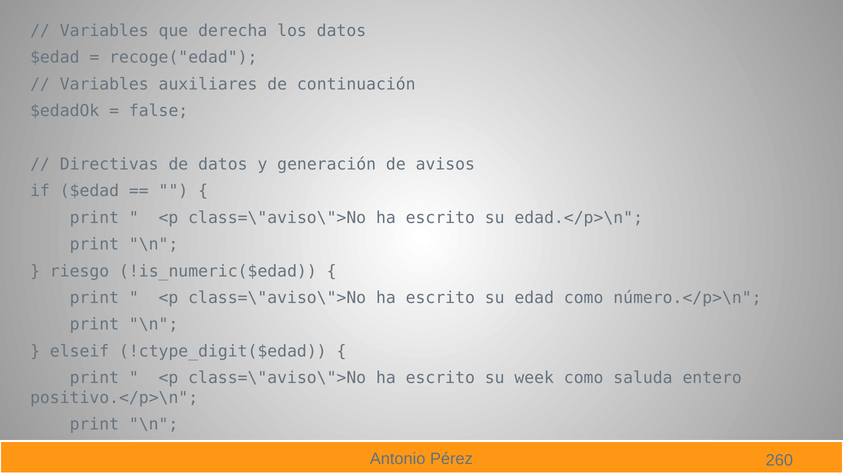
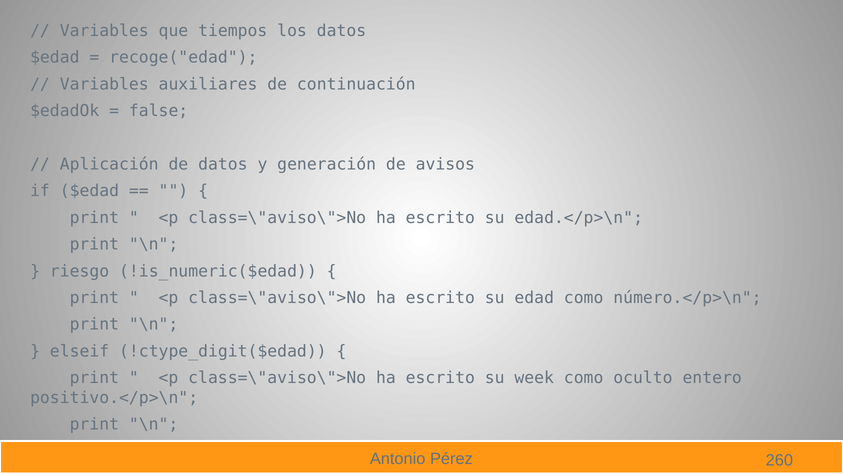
derecha: derecha -> tiempos (233, 31)
Directivas: Directivas -> Aplicación (109, 164)
saluda: saluda -> oculto (643, 378)
